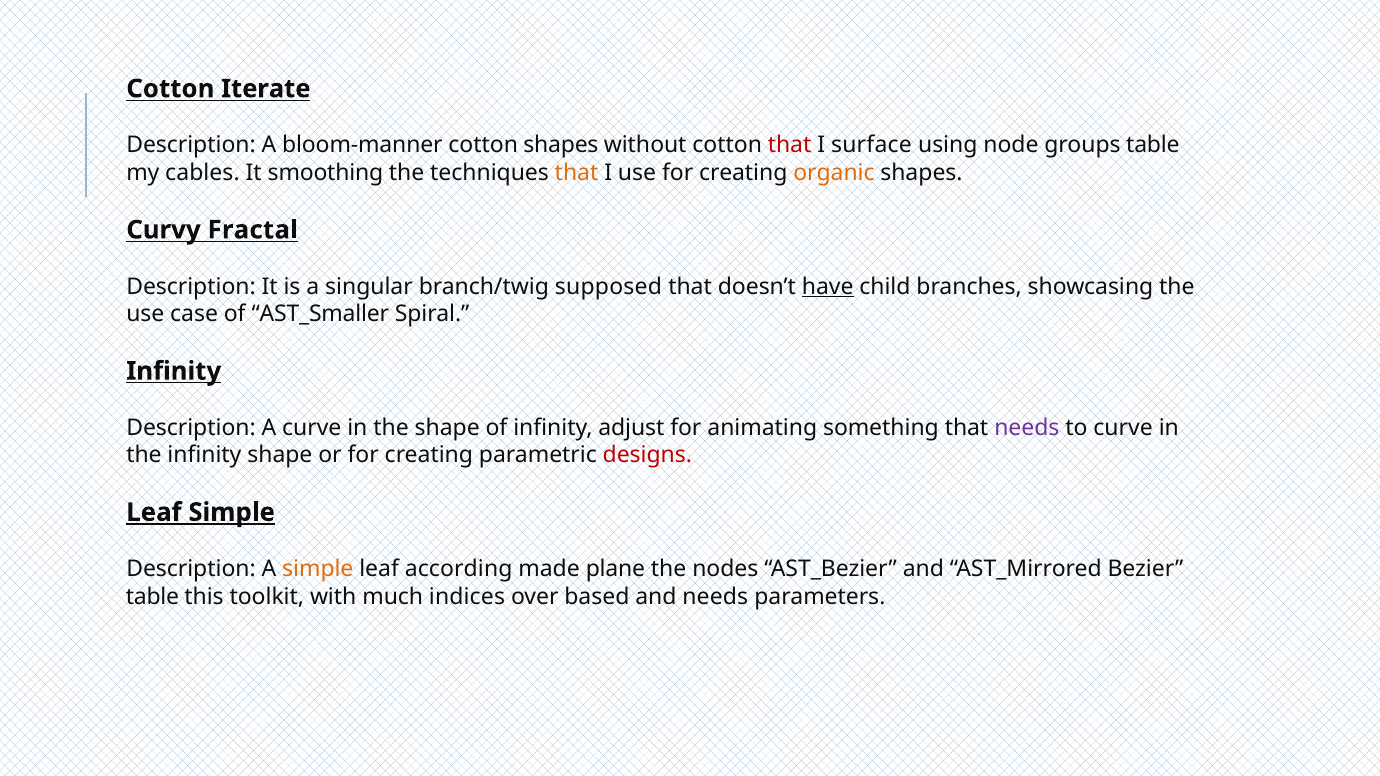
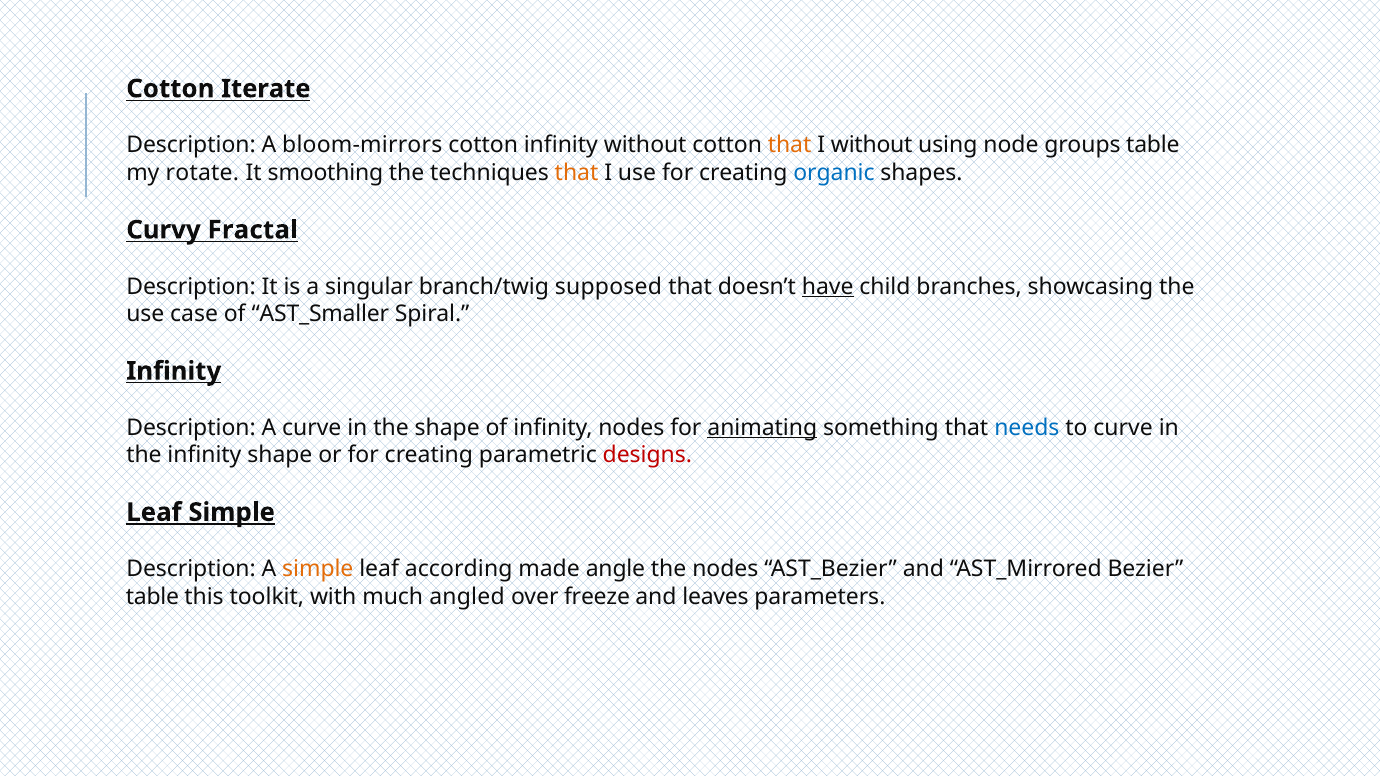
bloom-manner: bloom-manner -> bloom-mirrors (362, 145)
cotton shapes: shapes -> infinity (561, 145)
that colour: red -> orange (790, 145)
I surface: surface -> without (872, 145)
cables: cables -> rotate (202, 173)
organic colour: orange -> blue (834, 173)
infinity adjust: adjust -> nodes (631, 428)
animating underline: none -> present (762, 428)
needs colour: purple -> blue (1027, 428)
plane: plane -> angle (615, 569)
indices: indices -> angled (467, 597)
based: based -> freeze (597, 597)
and needs: needs -> leaves (715, 597)
